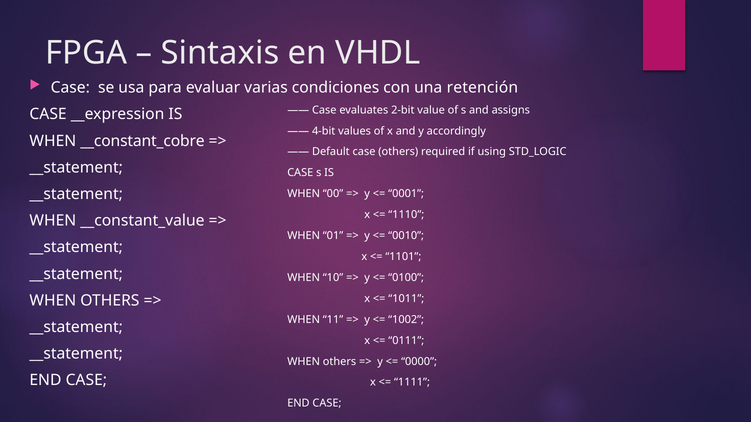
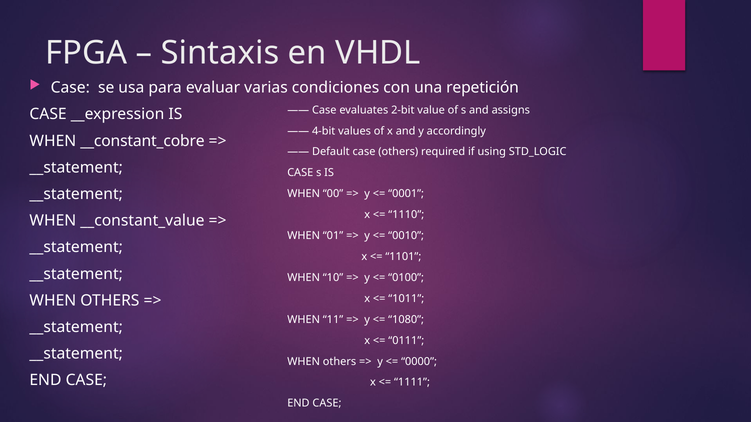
retención: retención -> repetición (483, 88)
1002: 1002 -> 1080 (406, 320)
